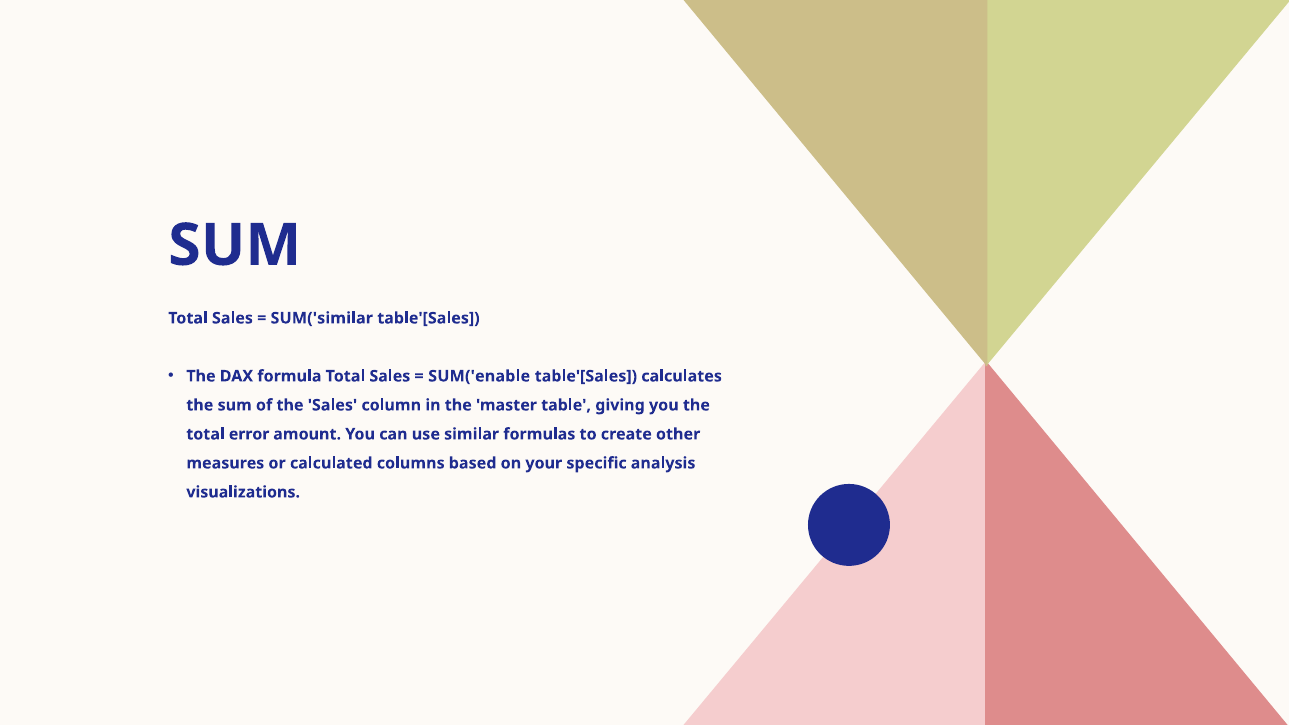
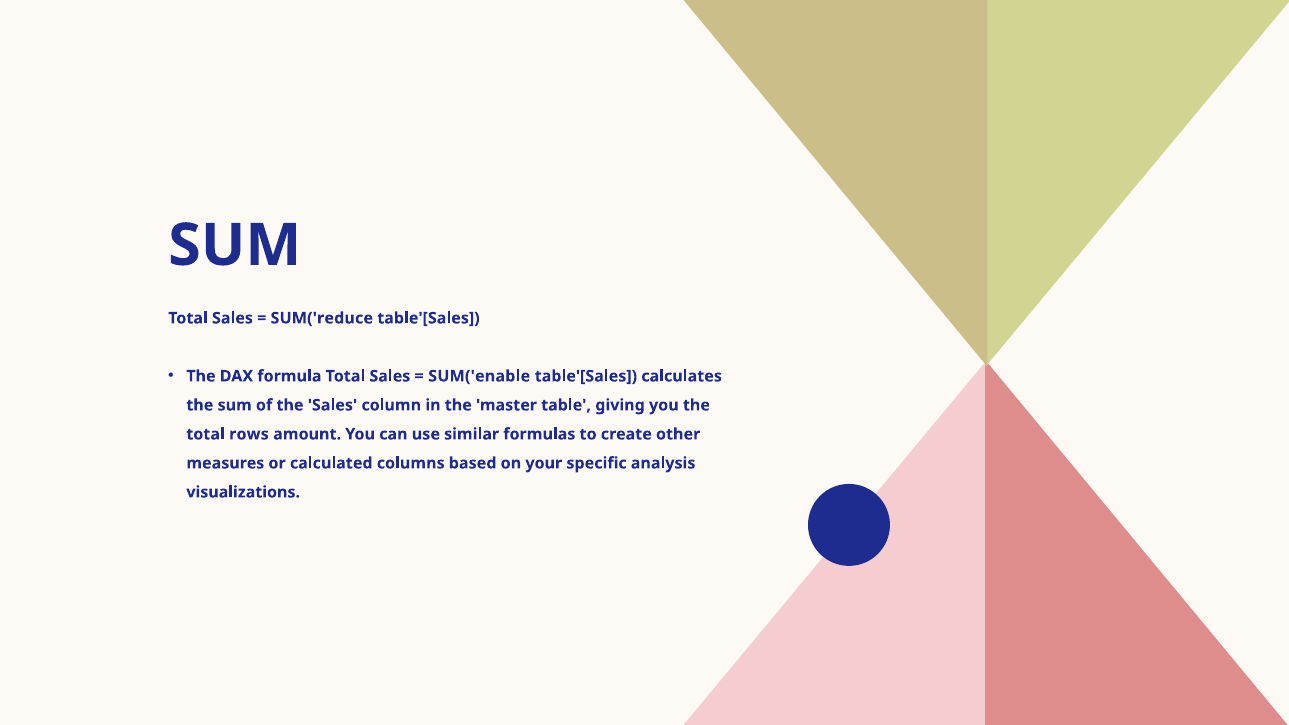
SUM('similar: SUM('similar -> SUM('reduce (322, 318)
error: error -> rows (249, 434)
